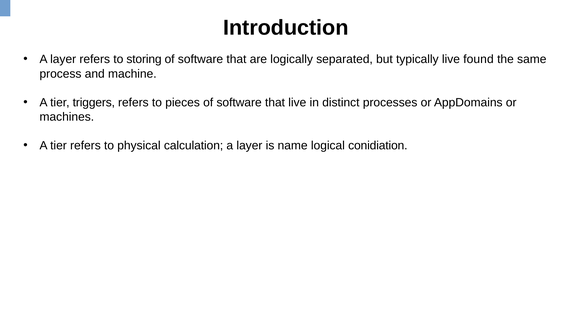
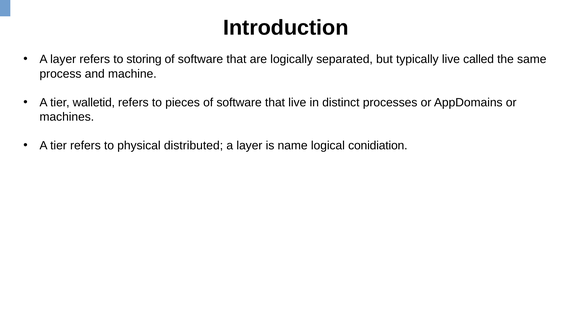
found: found -> called (479, 59)
triggers: triggers -> walletid (94, 102)
calculation: calculation -> distributed (193, 145)
